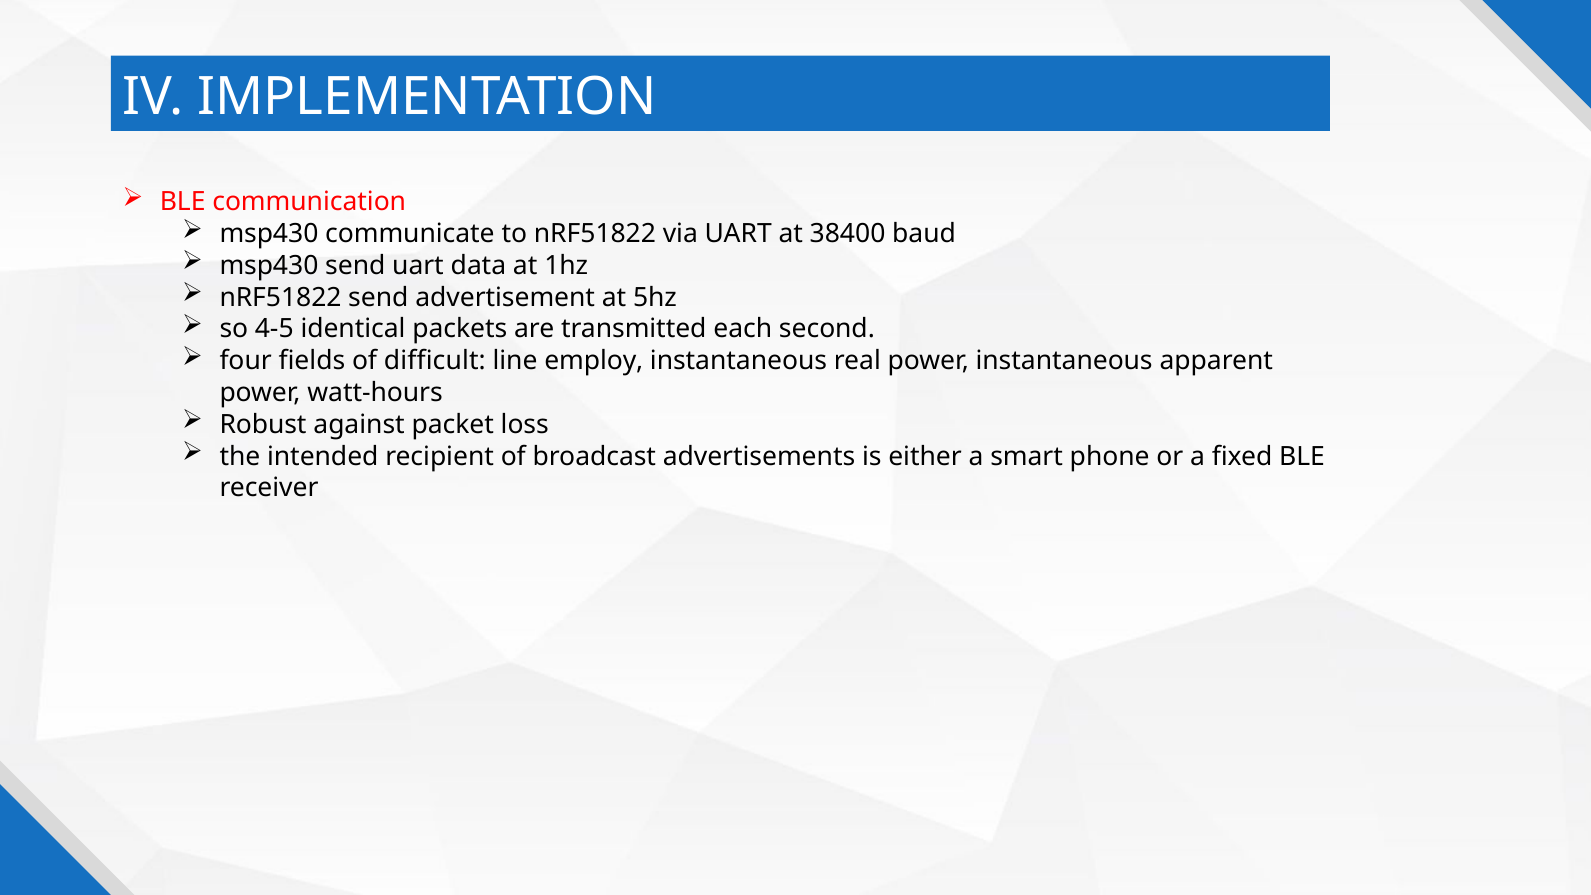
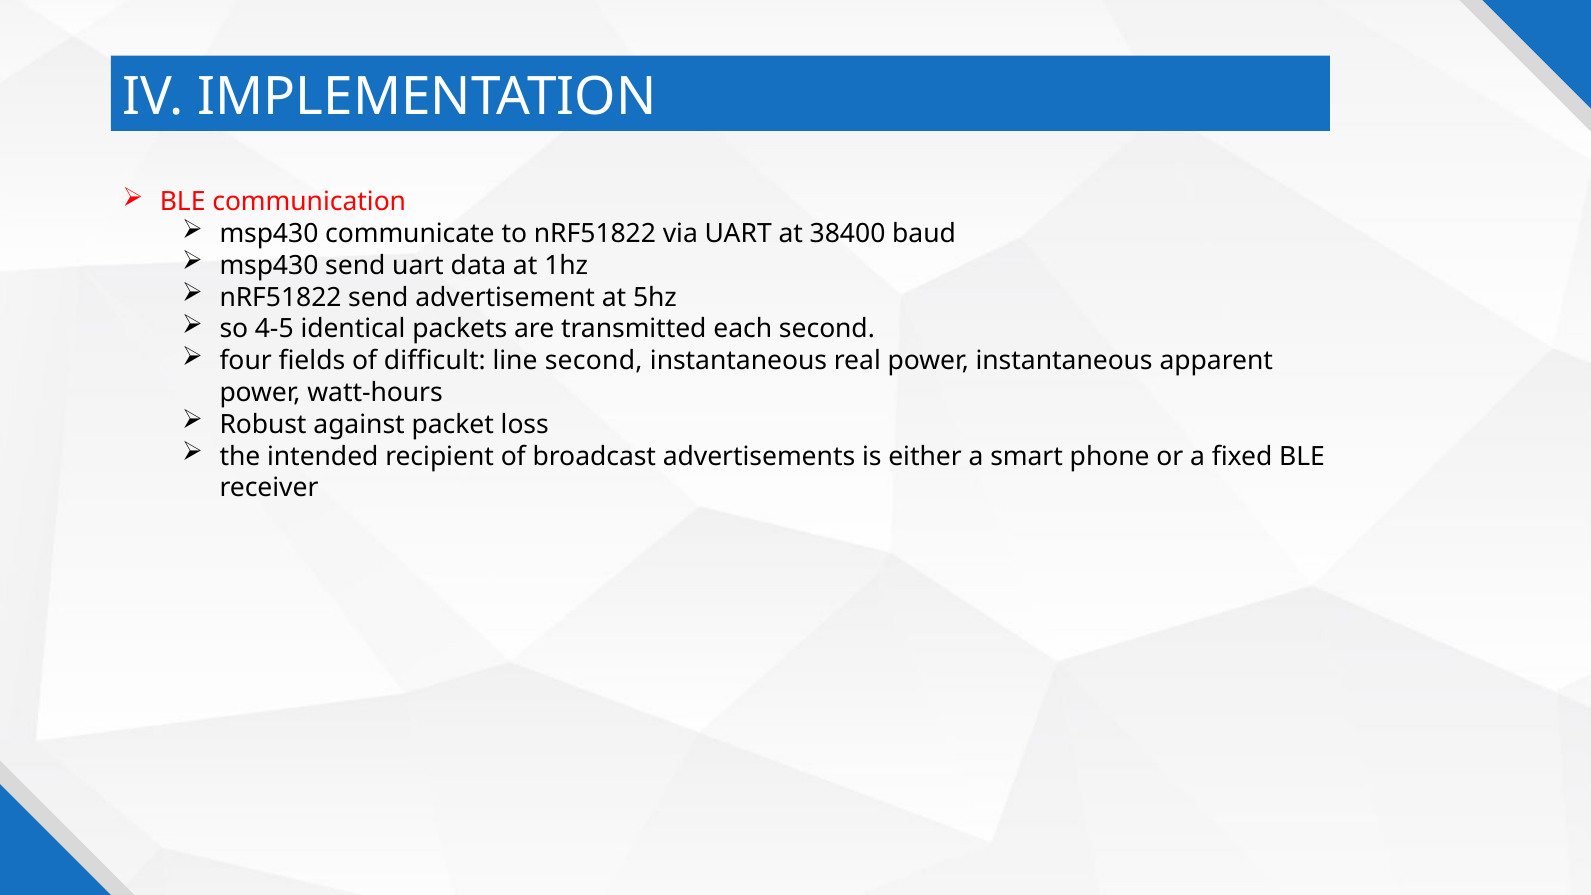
line employ: employ -> second (594, 361)
